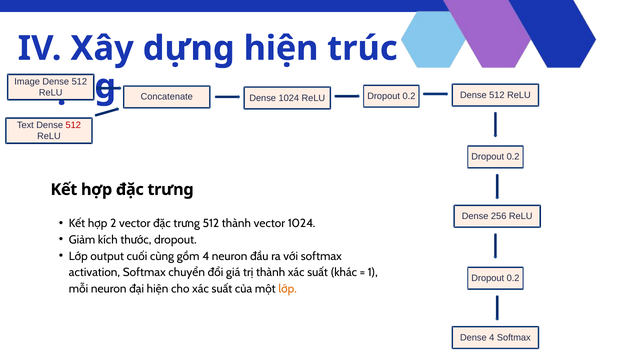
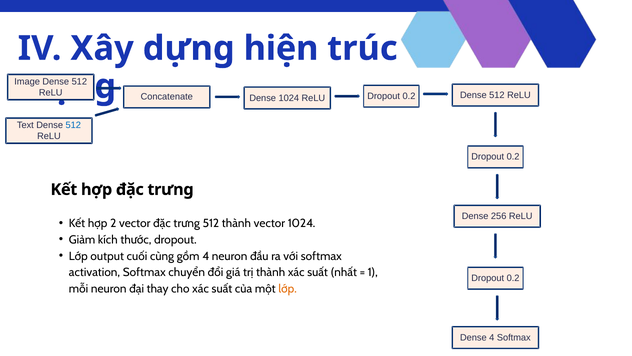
512 colour: red -> blue (73, 125)
khác: khác -> nhất (344, 272)
đại hiện: hiện -> thay (158, 289)
